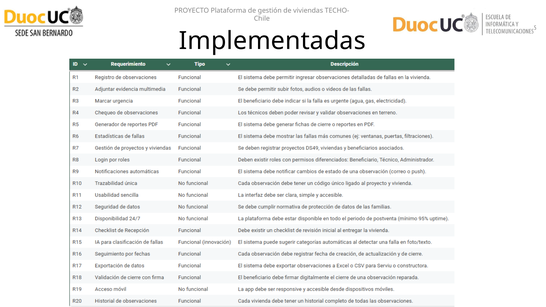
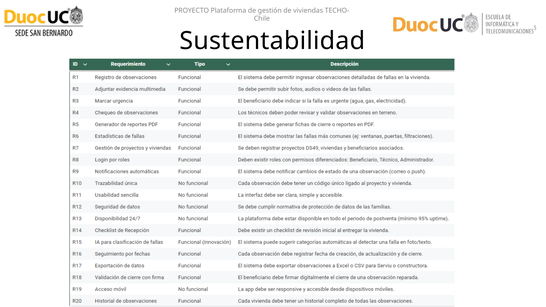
Implementadas: Implementadas -> Sustentabilidad (272, 41)
